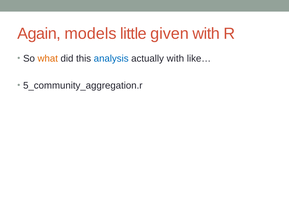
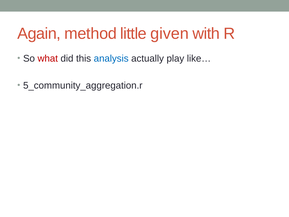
models: models -> method (91, 34)
what colour: orange -> red (48, 58)
actually with: with -> play (175, 58)
